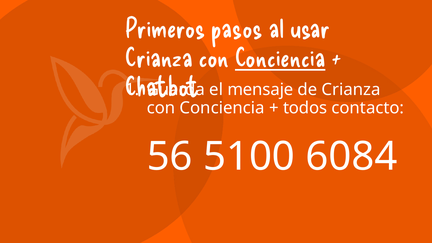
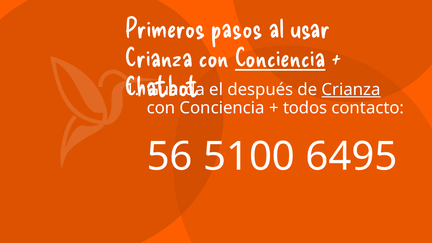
mensaje: mensaje -> después (260, 90)
Crianza underline: none -> present (351, 90)
6084: 6084 -> 6495 (351, 157)
